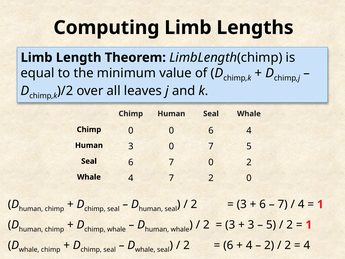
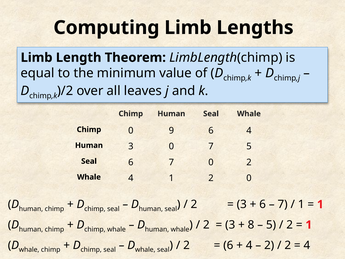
0 0: 0 -> 9 (171, 131)
4 7: 7 -> 1 (171, 178)
4: 4 -> 1 (301, 204)
3: 3 -> 8 (251, 225)
